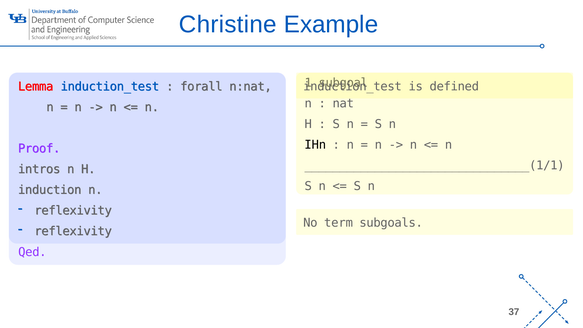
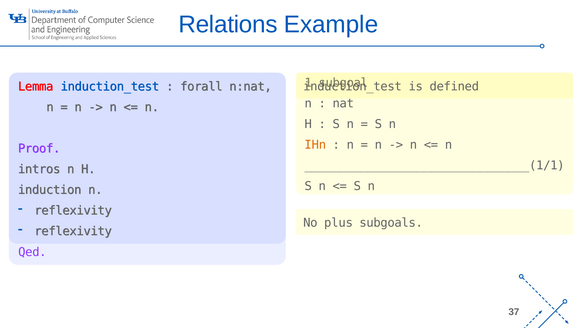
Christine: Christine -> Relations (228, 25)
IHn colour: black -> orange (315, 145)
term: term -> plus (338, 223)
